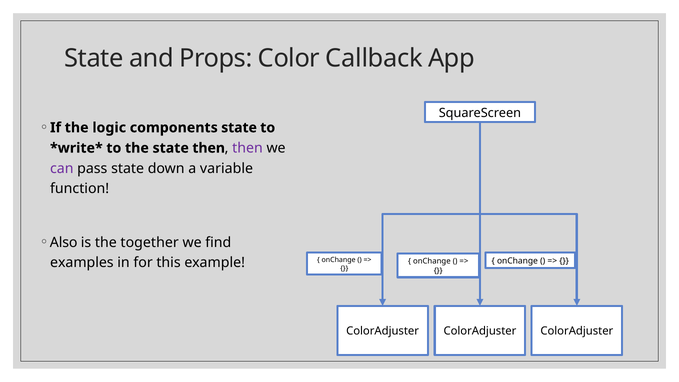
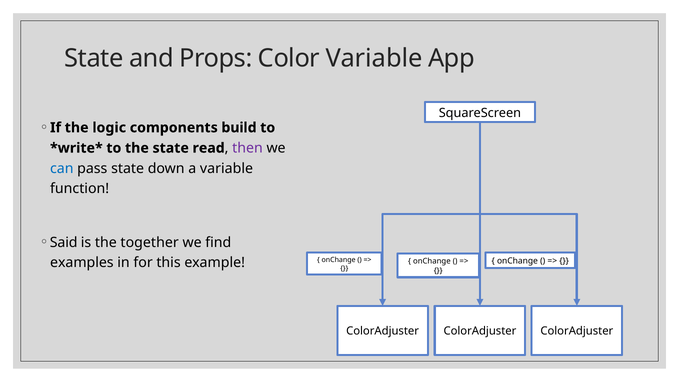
Color Callback: Callback -> Variable (374, 59)
components state: state -> build (239, 128)
state then: then -> read (209, 148)
can colour: purple -> blue (62, 168)
Also: Also -> Said (64, 242)
